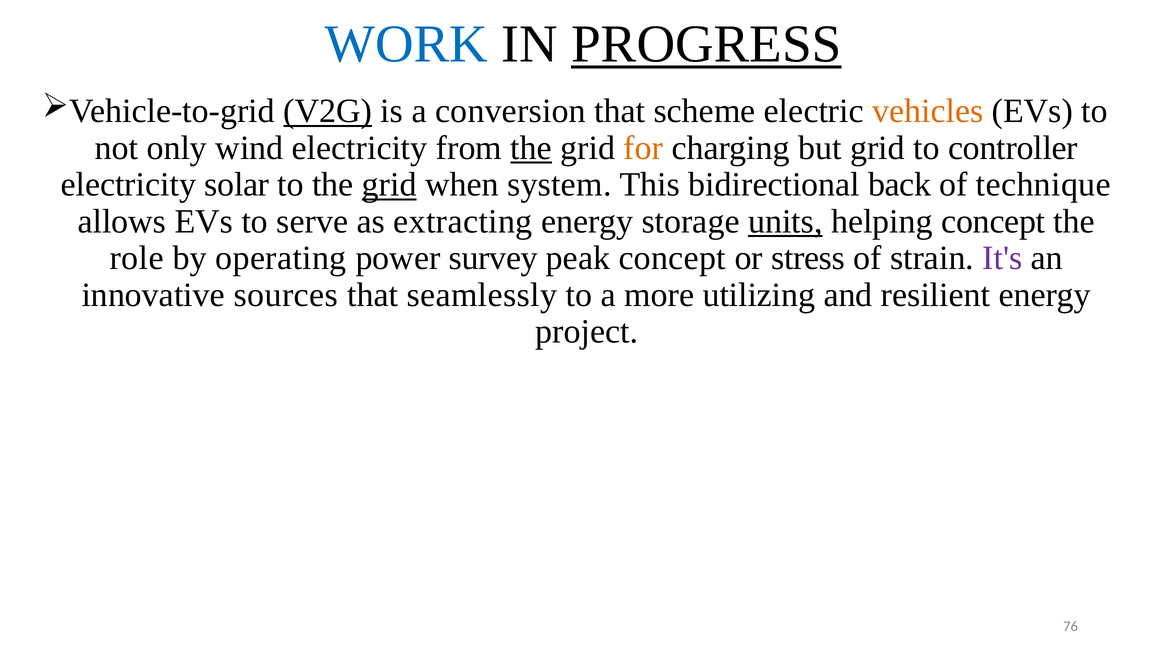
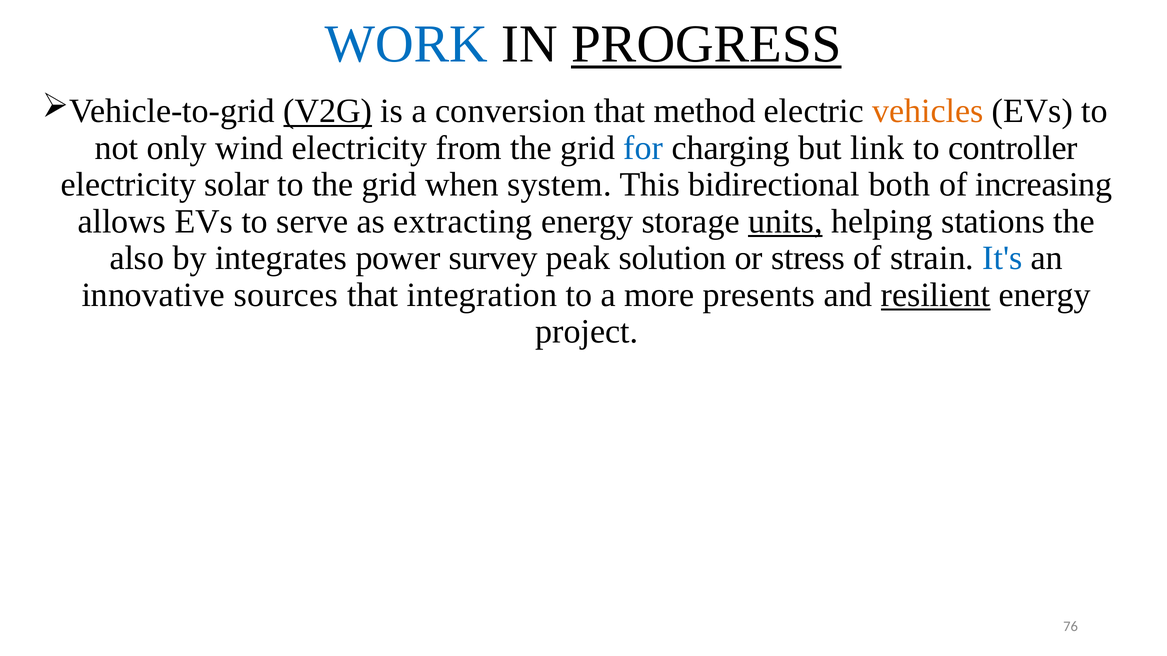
scheme: scheme -> method (705, 111)
the underline: present -> none (531, 148)
for colour: orange -> blue (643, 148)
but grid: grid -> link (877, 148)
grid underline: present -> none (389, 185)
back: back -> both (899, 185)
technique: technique -> increasing (1044, 185)
helping concept: concept -> stations (993, 222)
role: role -> also (137, 258)
operating: operating -> integrates (281, 258)
peak concept: concept -> solution (672, 258)
It's colour: purple -> blue (1002, 258)
seamlessly: seamlessly -> integration (482, 295)
utilizing: utilizing -> presents (759, 295)
resilient underline: none -> present (936, 295)
